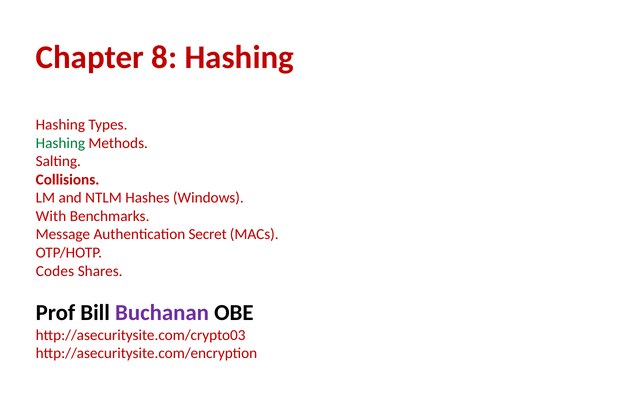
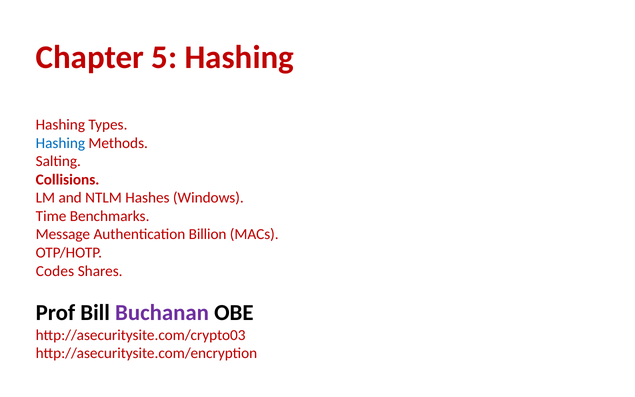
8: 8 -> 5 (164, 57)
Hashing colour: green -> blue (60, 143)
With: With -> Time (51, 216)
Secret: Secret -> Billion (208, 234)
